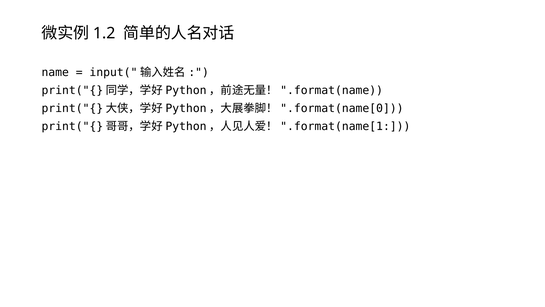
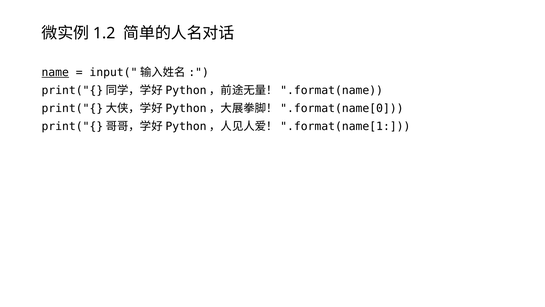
name underline: none -> present (55, 72)
